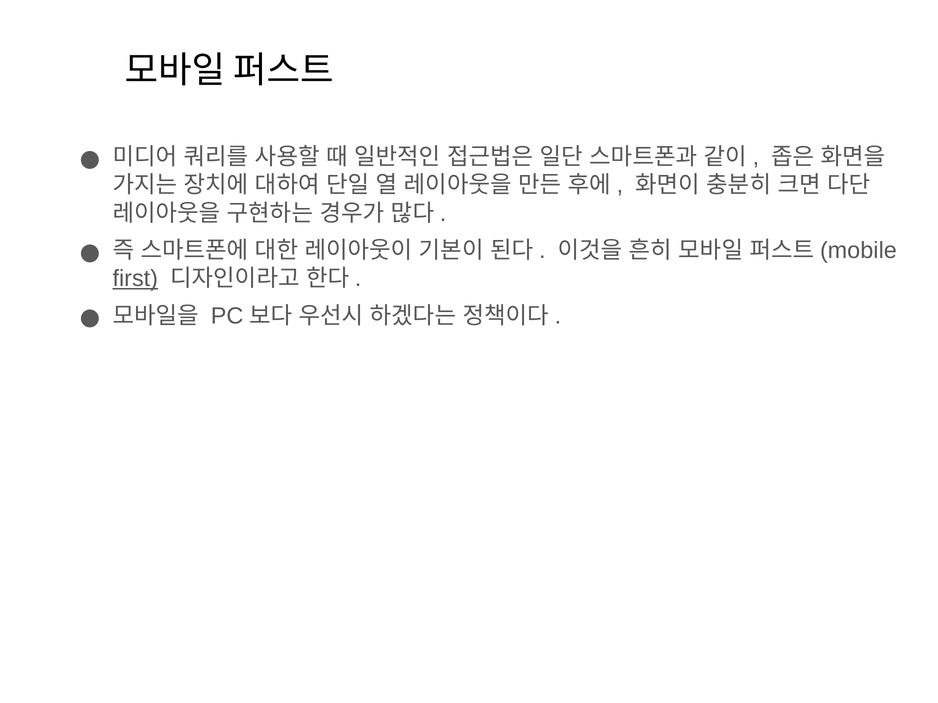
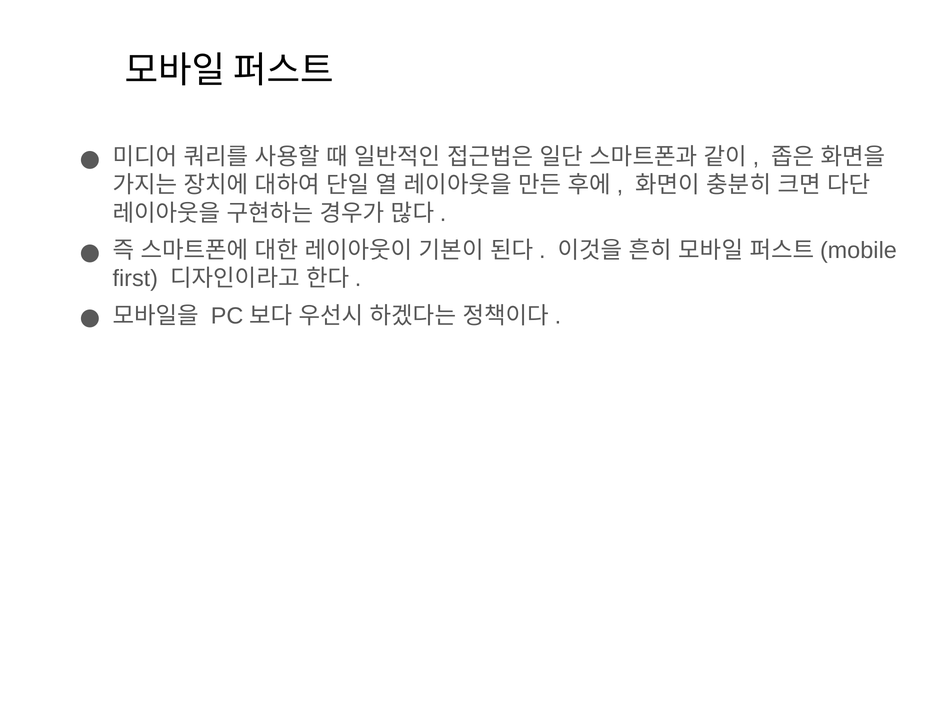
first underline: present -> none (135, 279)
